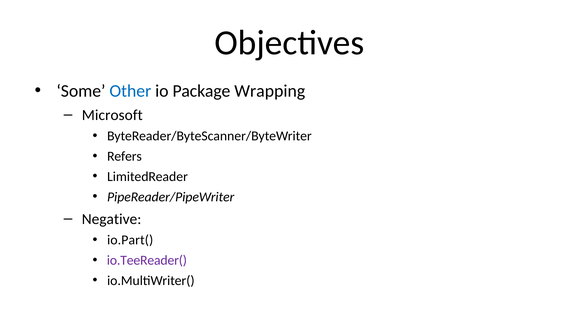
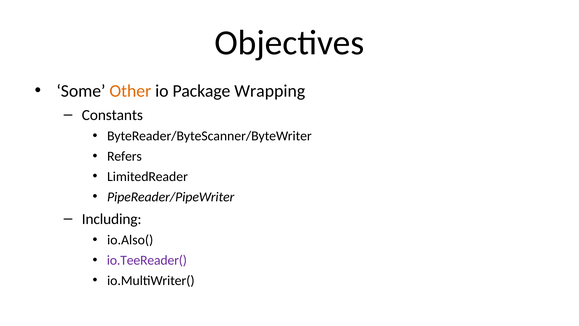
Other colour: blue -> orange (130, 91)
Microsoft: Microsoft -> Constants (112, 115)
Negative: Negative -> Including (112, 219)
io.Part(: io.Part( -> io.Also( (130, 240)
